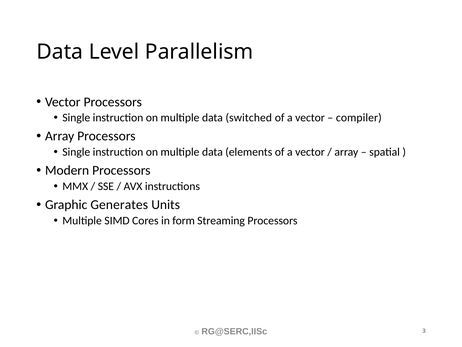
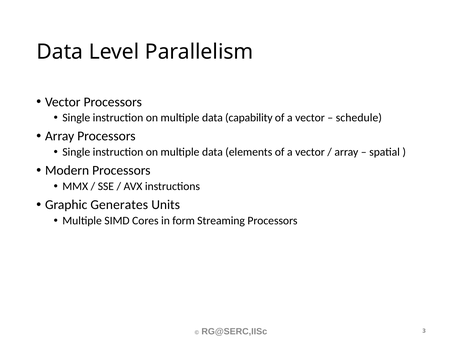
switched: switched -> capability (249, 118)
compiler: compiler -> schedule (359, 118)
